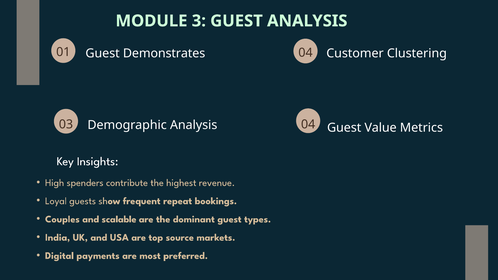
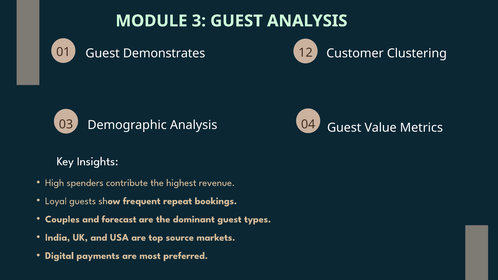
01 04: 04 -> 12 (306, 53)
scalable: scalable -> forecast (119, 219)
